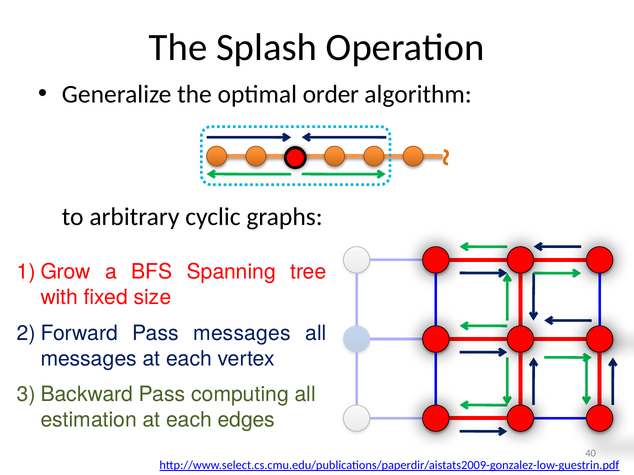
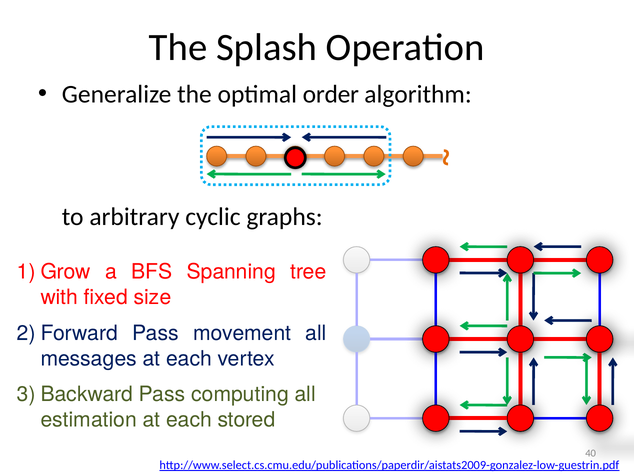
Pass messages: messages -> movement (242, 334)
edges: edges -> stored (246, 420)
